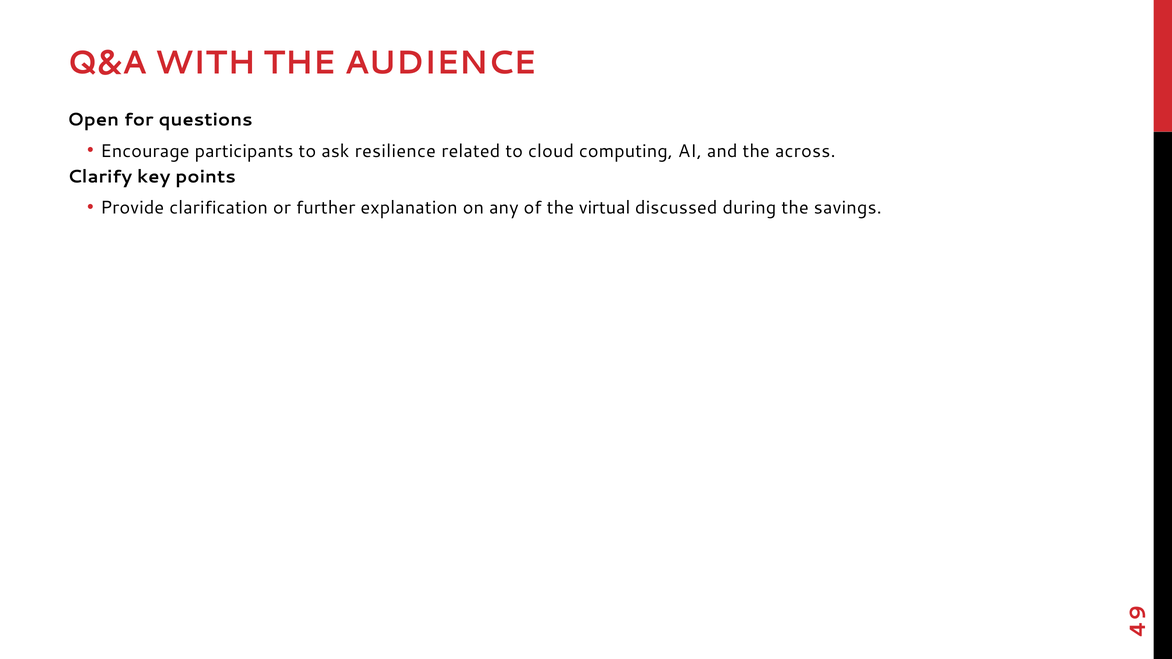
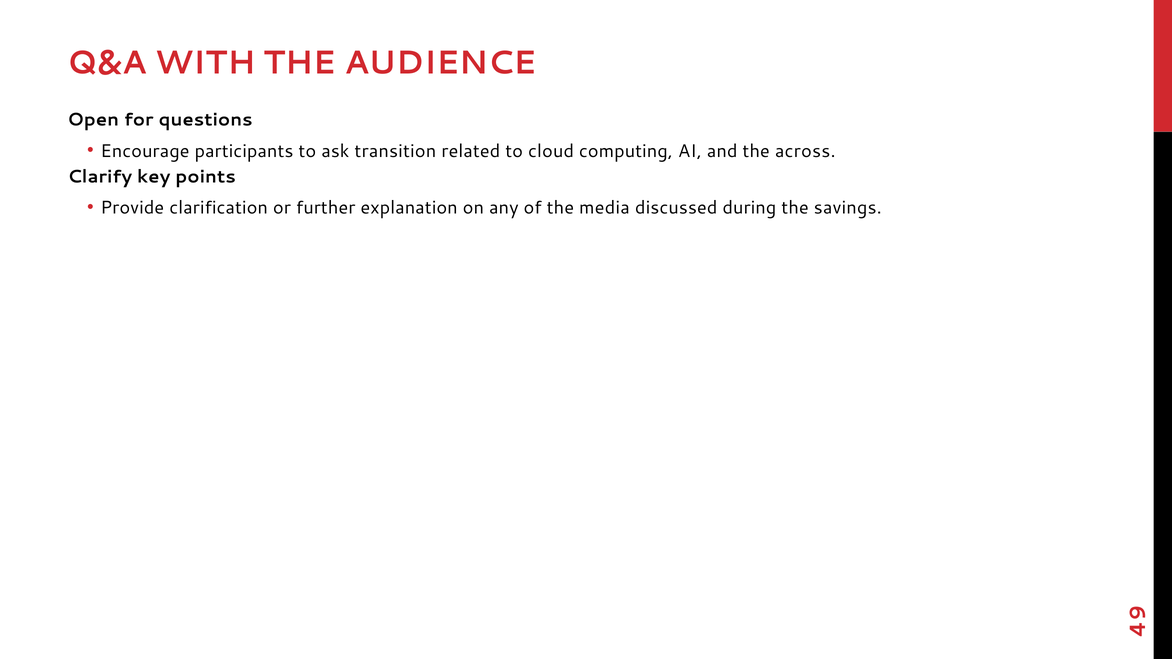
resilience: resilience -> transition (395, 151)
virtual: virtual -> media (604, 208)
